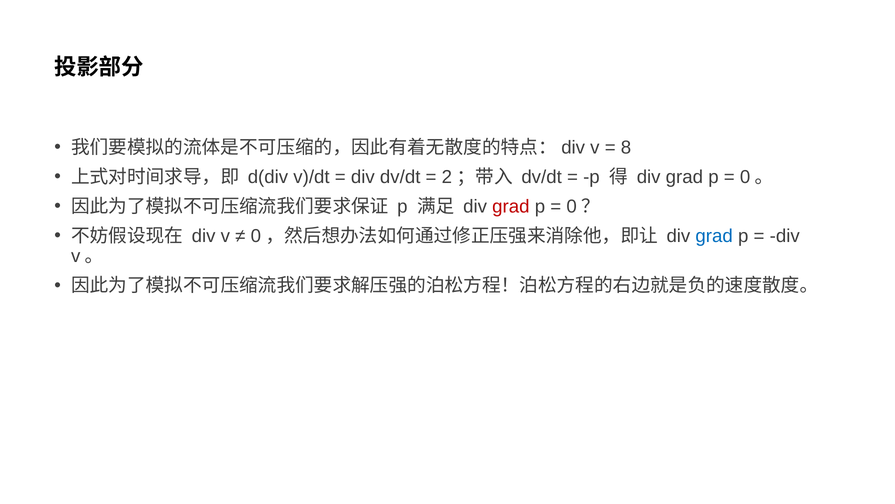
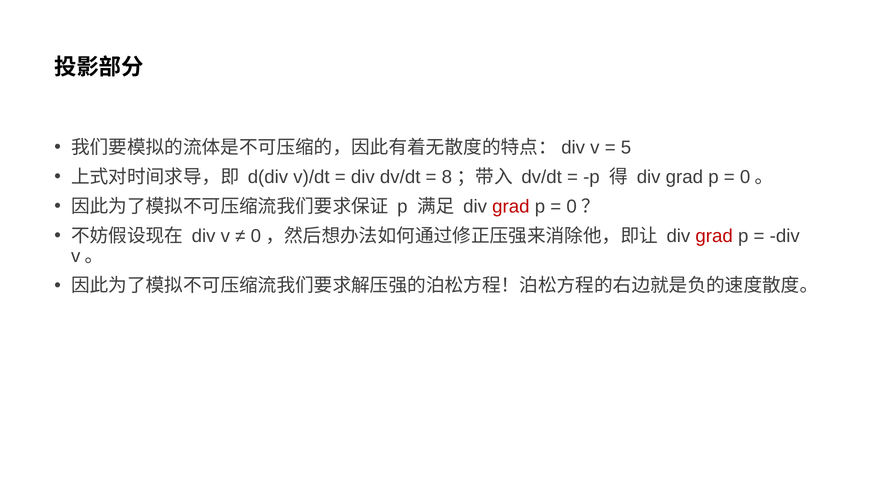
8: 8 -> 5 (626, 147)
2: 2 -> 8 (447, 177)
grad colour: blue -> red (714, 236)
